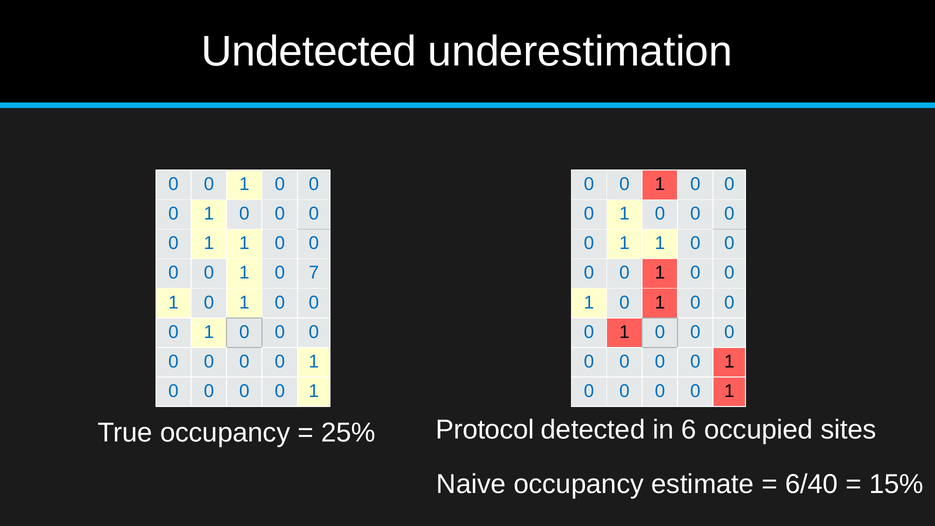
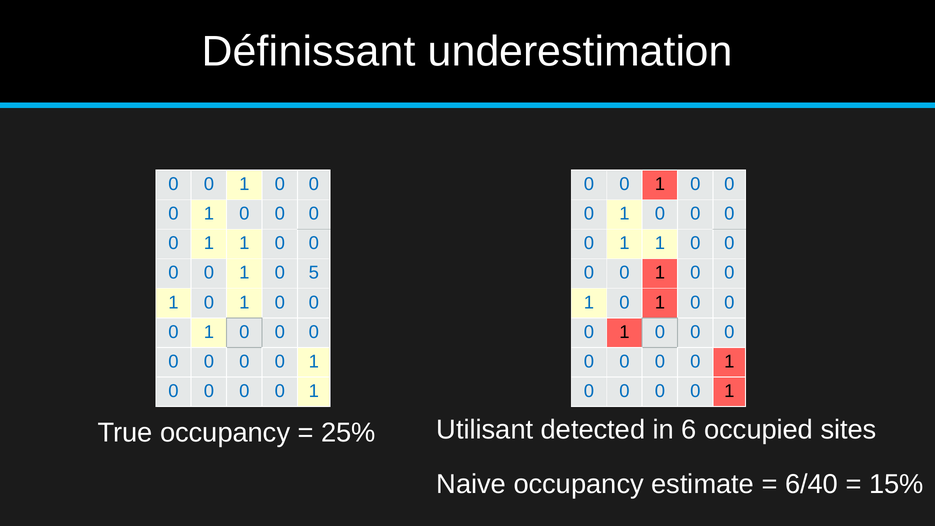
Undetected: Undetected -> Définissant (309, 52)
7: 7 -> 5 (314, 273)
Protocol: Protocol -> Utilisant (485, 430)
